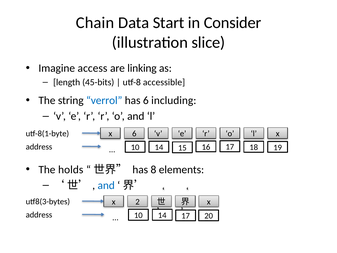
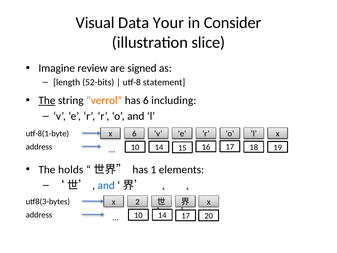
Chain: Chain -> Visual (95, 23)
Start: Start -> Your (168, 23)
access: access -> review (93, 68)
linking: linking -> signed (142, 68)
45-bits: 45-bits -> 52-bits (98, 82)
accessible: accessible -> statement (164, 82)
The underline: none -> present (47, 100)
verrol colour: blue -> orange (104, 100)
8: 8 -> 1 (153, 169)
